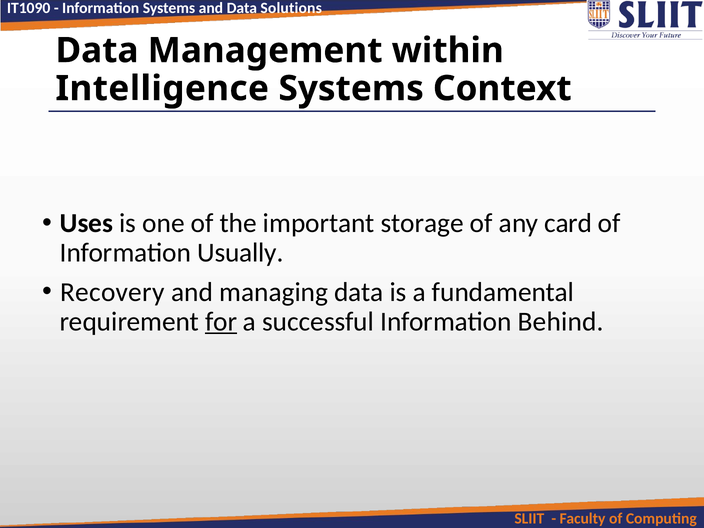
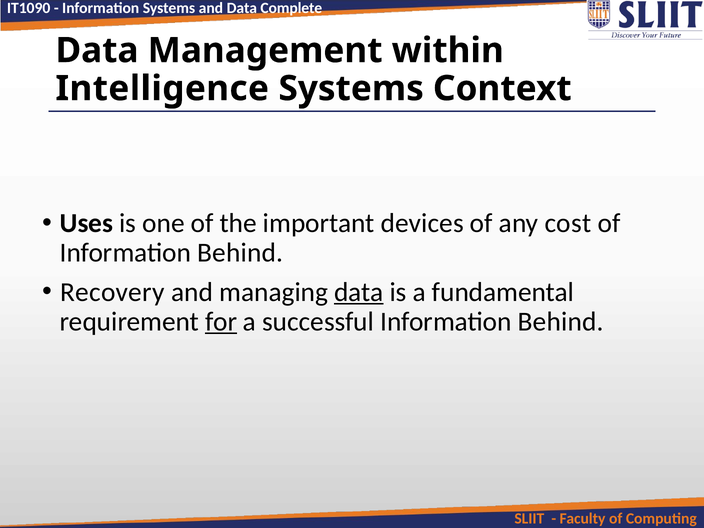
Solutions: Solutions -> Complete (291, 8)
storage: storage -> devices (422, 223)
card: card -> cost (568, 223)
Usually: Usually -> Behind (240, 253)
data underline: none -> present (359, 292)
